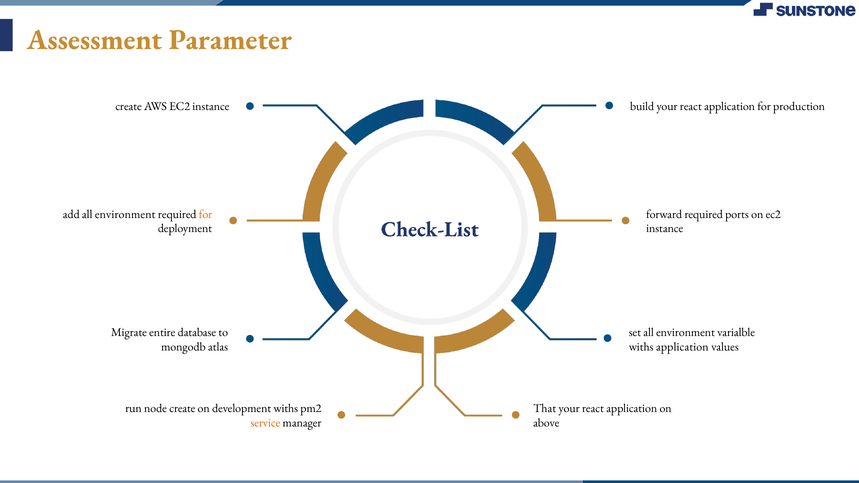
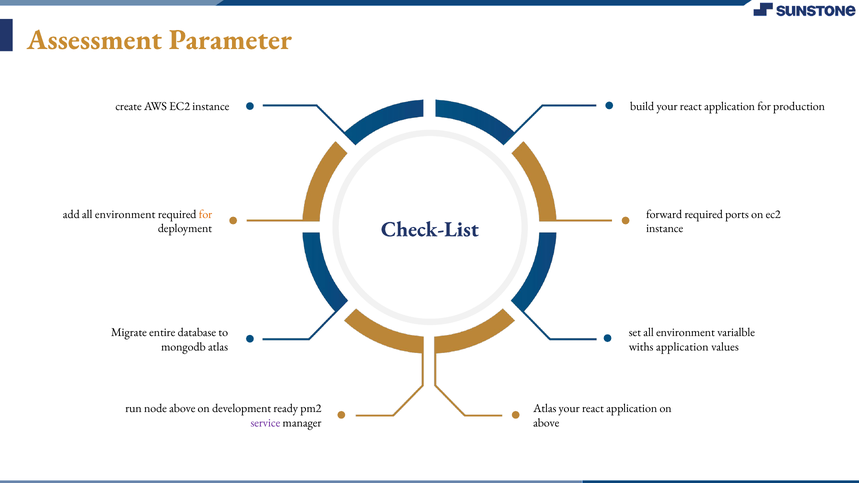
node create: create -> above (182, 409)
development withs: withs -> ready (286, 409)
That: That -> Atlas (545, 409)
service colour: orange -> purple (265, 423)
